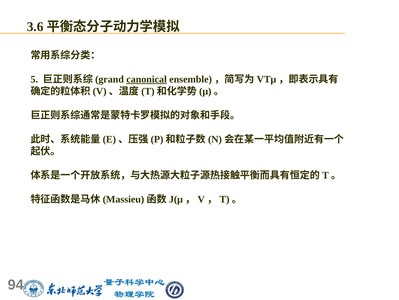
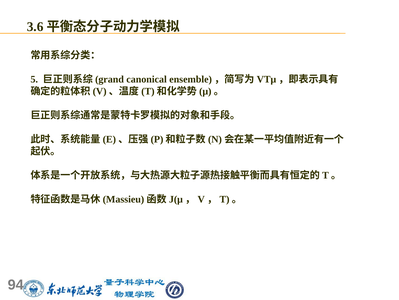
canonical underline: present -> none (147, 79)
